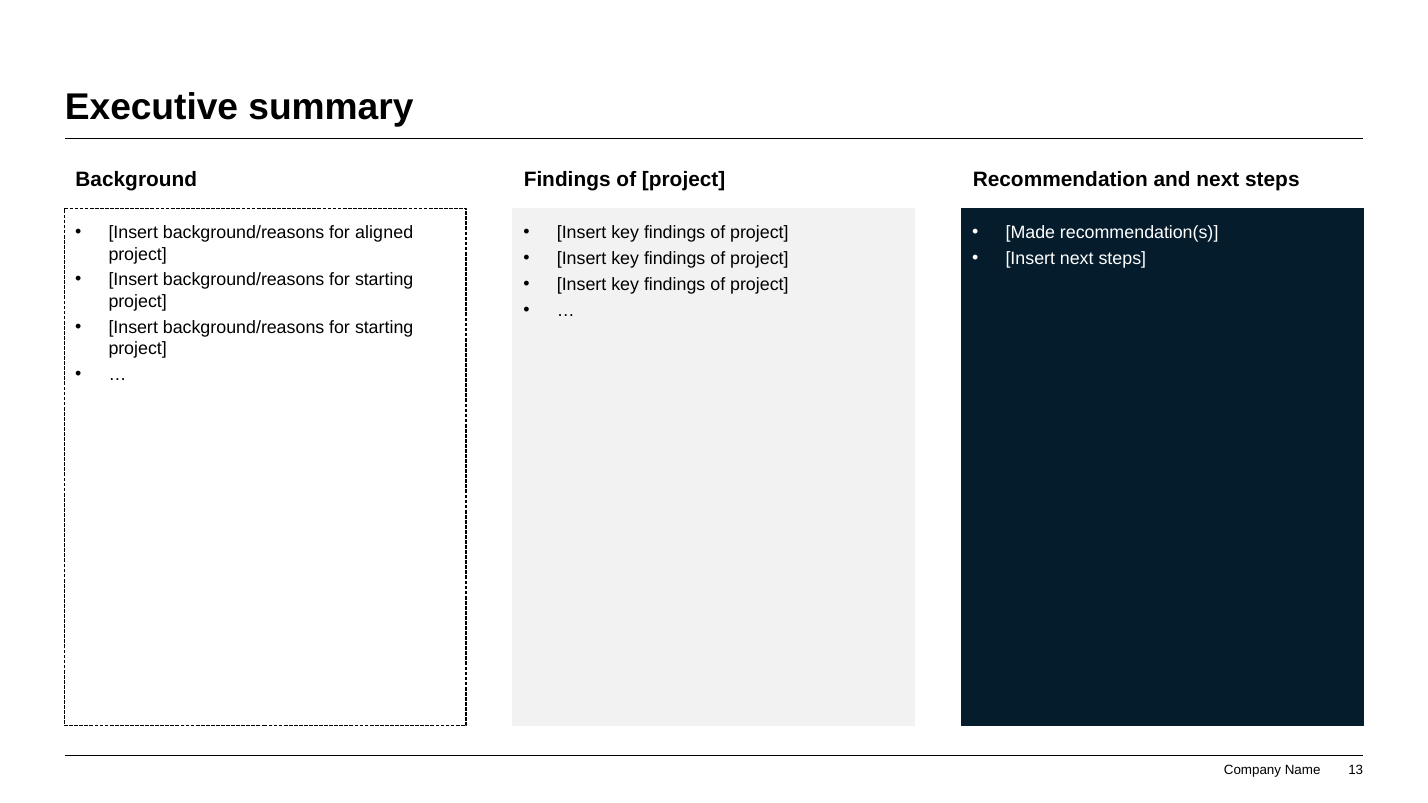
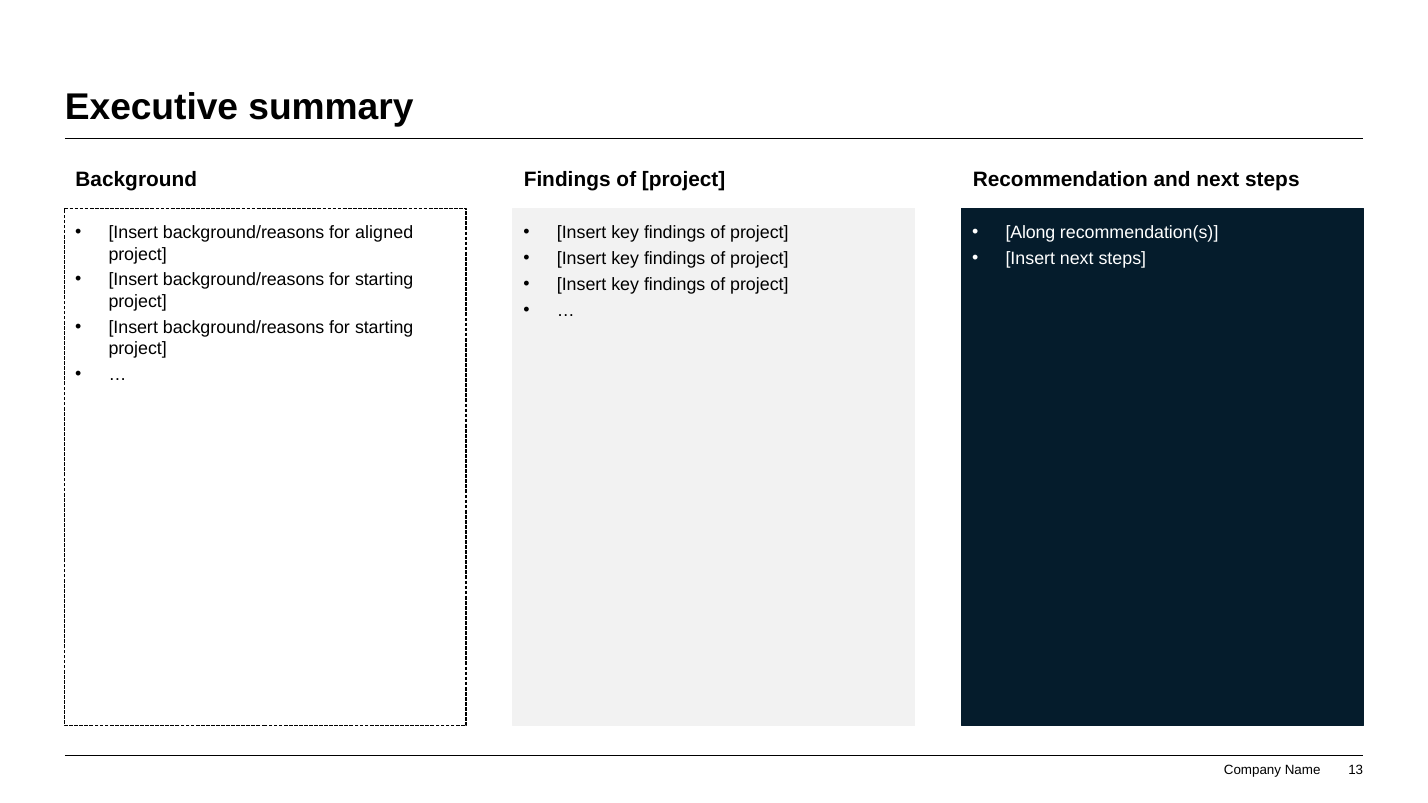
Made: Made -> Along (1030, 233)
